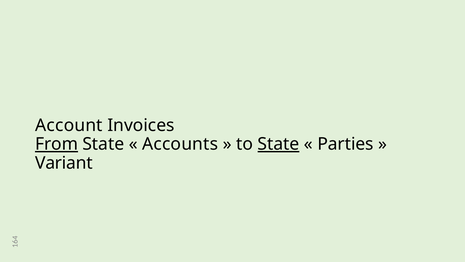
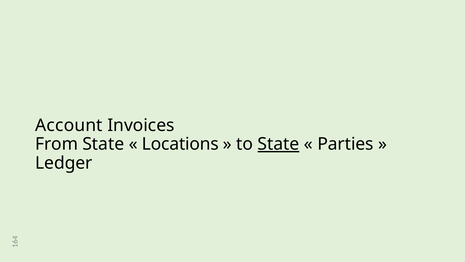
From underline: present -> none (57, 144)
Accounts: Accounts -> Locations (180, 144)
Variant: Variant -> Ledger (64, 163)
